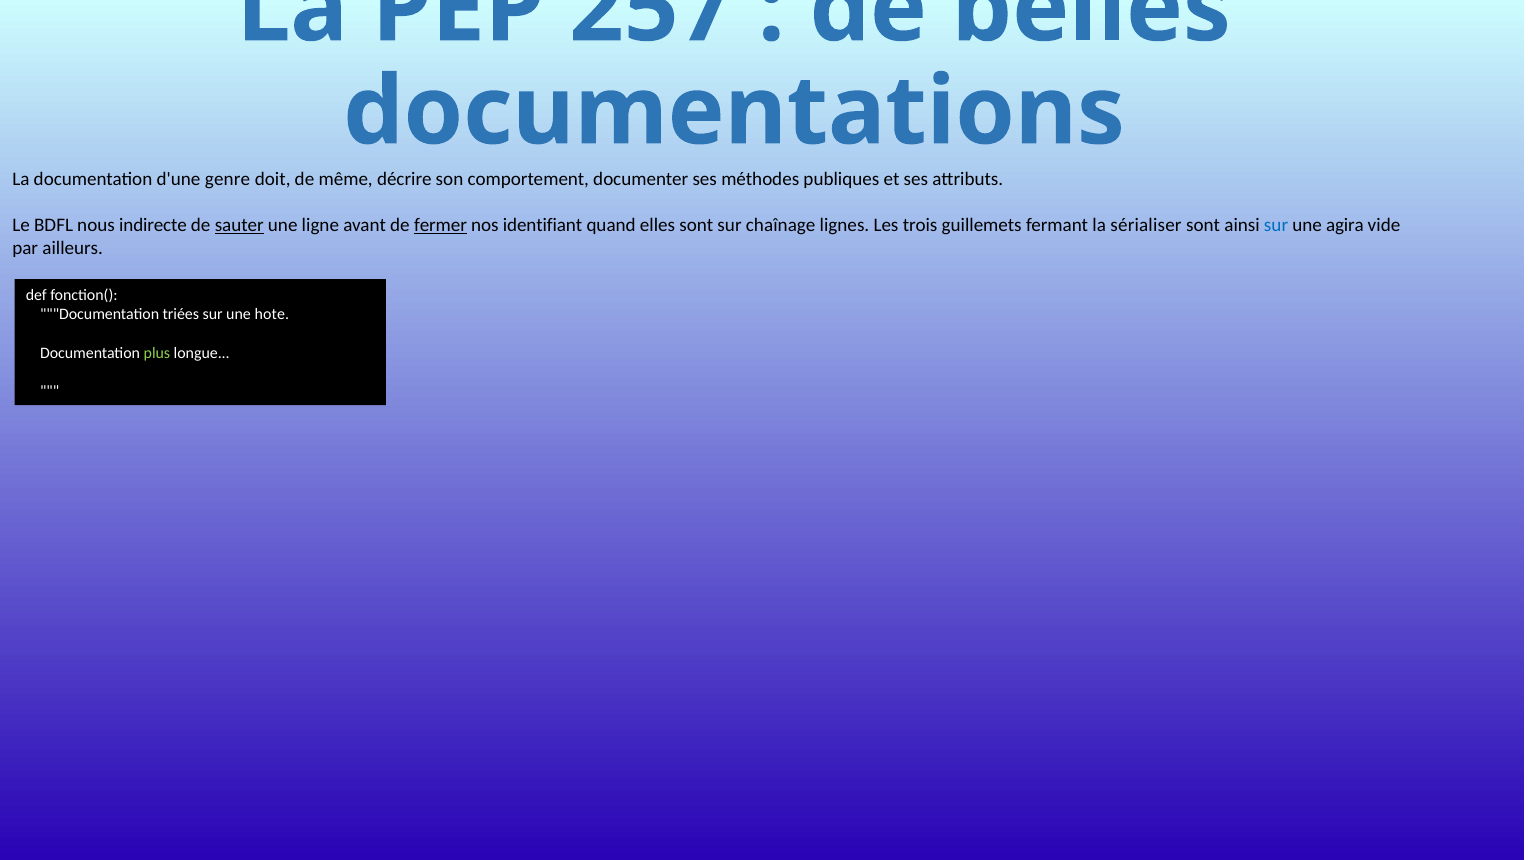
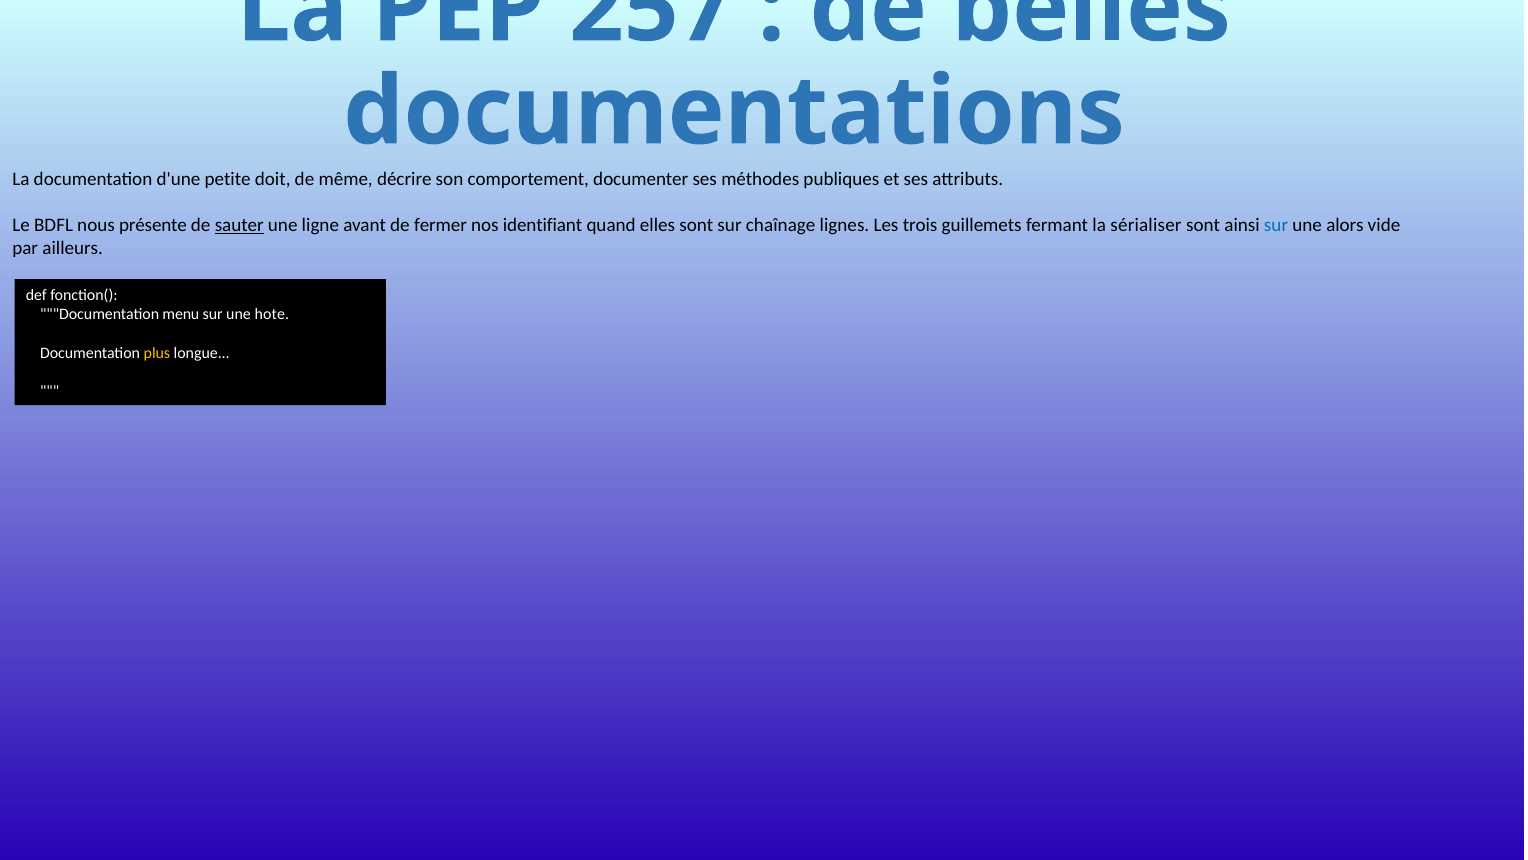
genre: genre -> petite (228, 179)
indirecte: indirecte -> présente (153, 225)
fermer underline: present -> none (440, 225)
agira: agira -> alors (1345, 225)
triées: triées -> menu (181, 314)
plus colour: light green -> yellow (157, 353)
